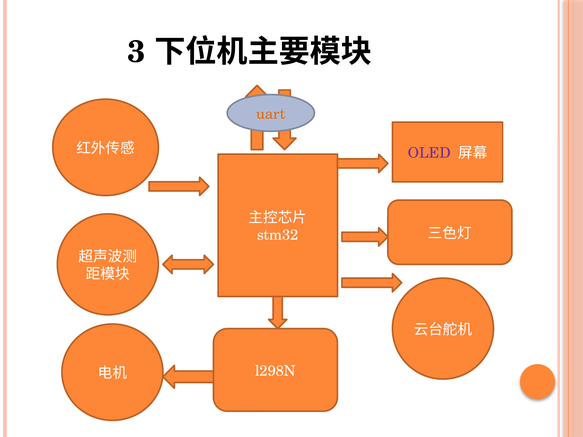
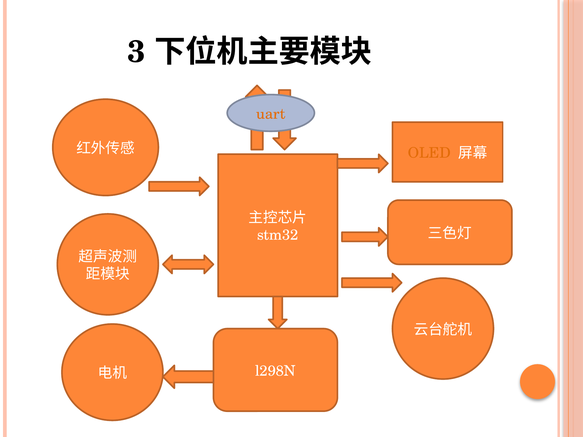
OLED colour: purple -> orange (429, 153)
